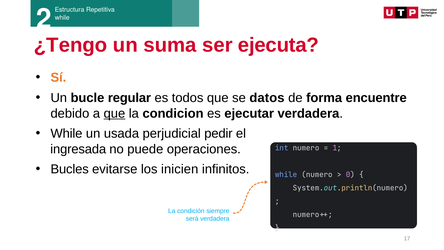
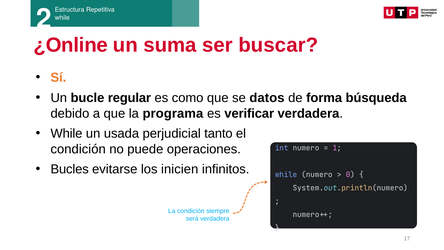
¿Tengo: ¿Tengo -> ¿Online (71, 45)
ejecuta: ejecuta -> buscar (278, 45)
todos: todos -> como (188, 98)
encuentre: encuentre -> búsqueda (376, 98)
que underline: present -> none (114, 113)
condicion: condicion -> programa (173, 113)
ejecutar: ejecutar -> verificar (249, 113)
pedir: pedir -> tanto (218, 133)
ingresada: ingresada -> condición (78, 149)
